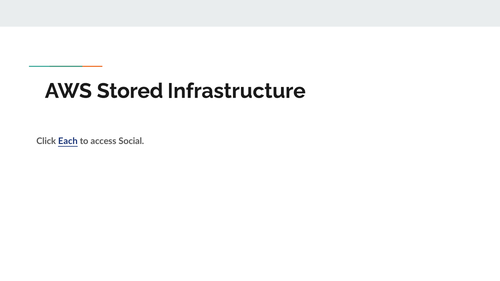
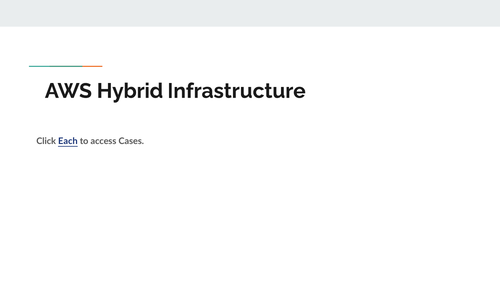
Stored: Stored -> Hybrid (130, 91)
Social: Social -> Cases (131, 141)
